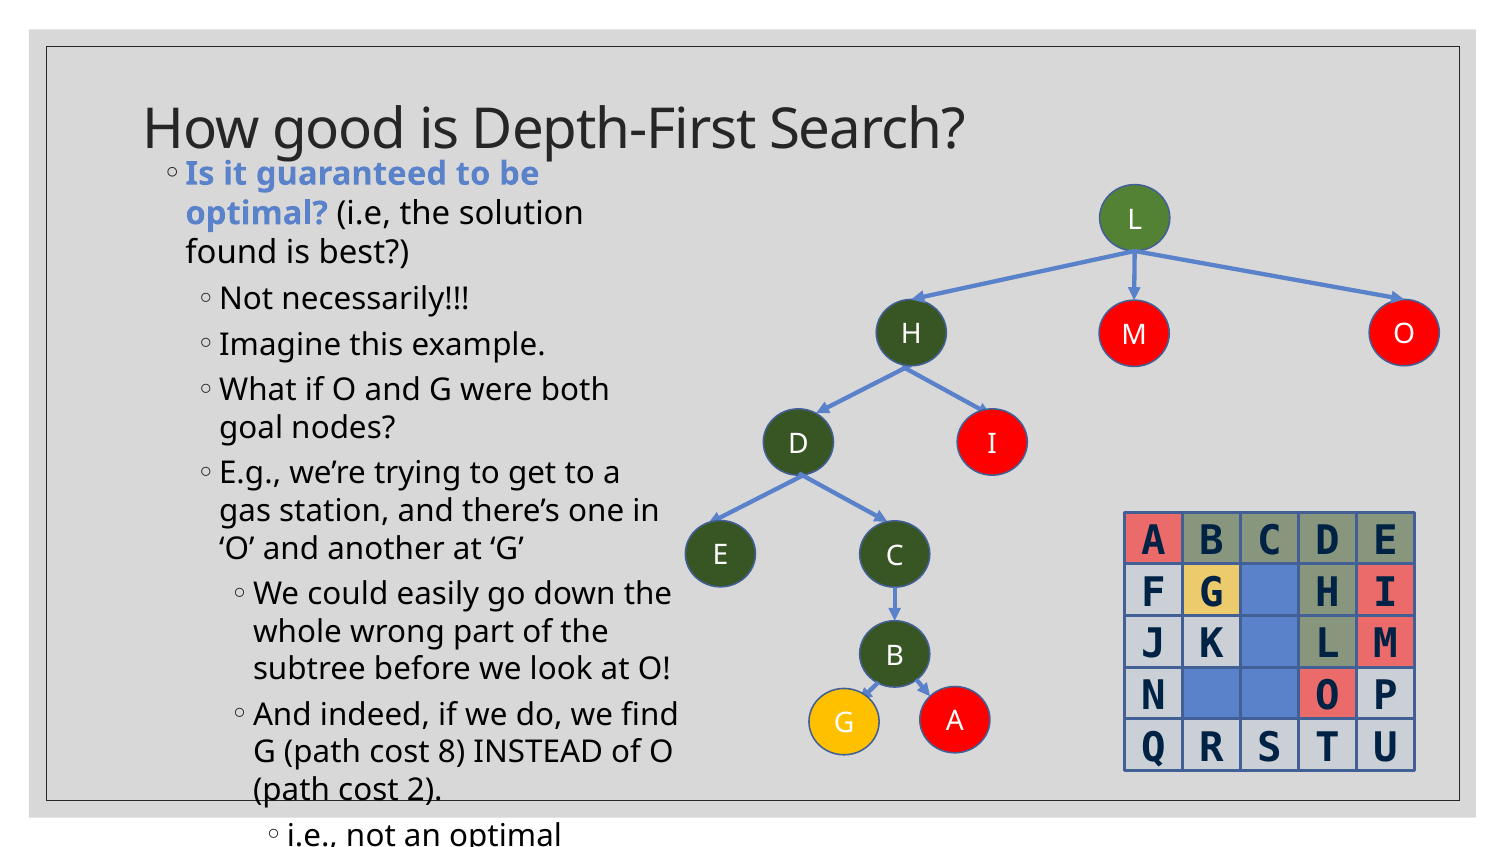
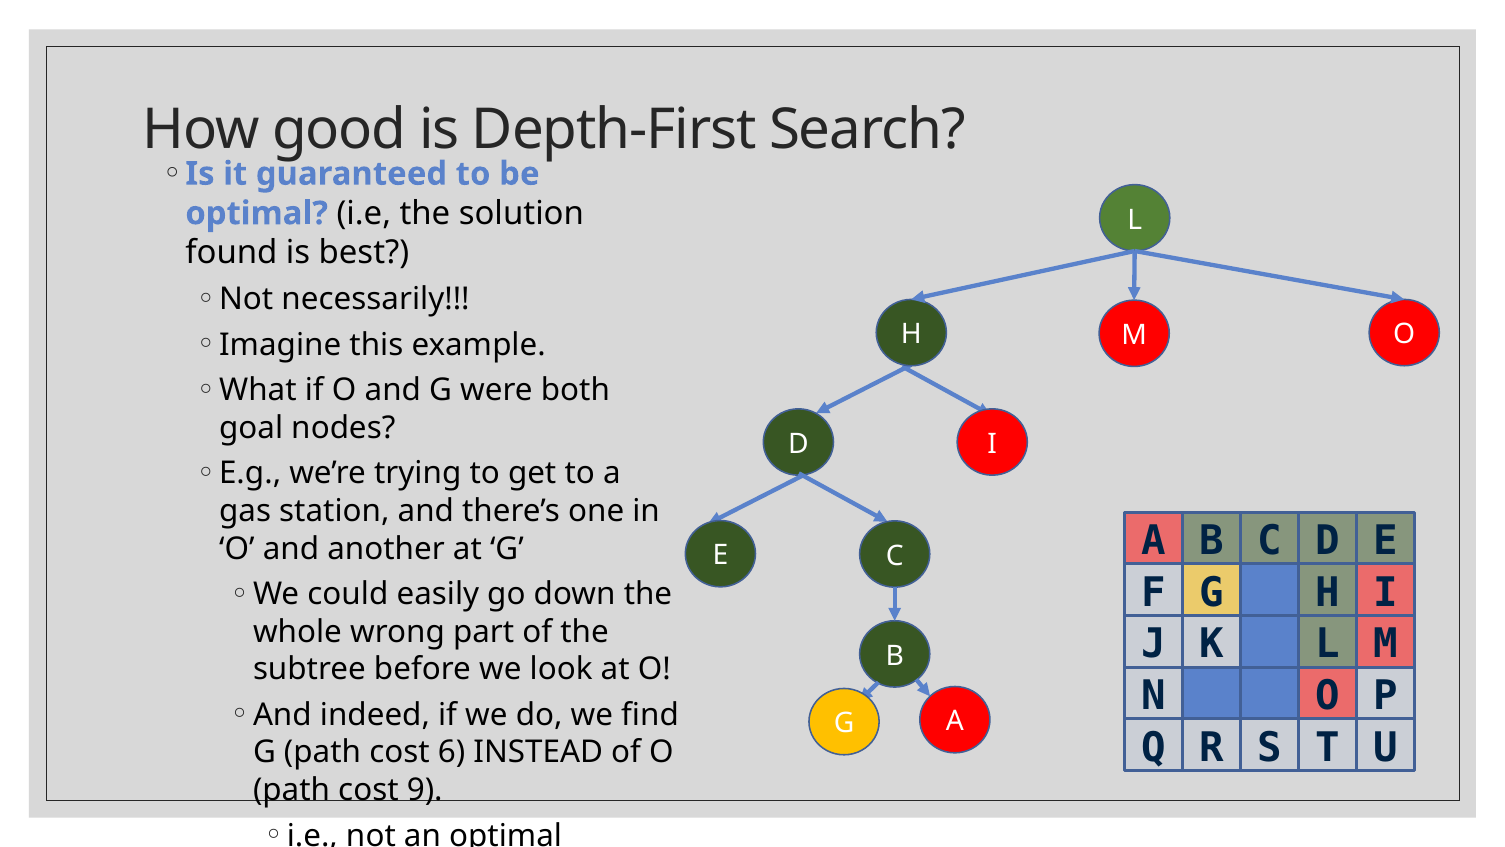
8: 8 -> 6 (452, 752)
2: 2 -> 9 (425, 790)
